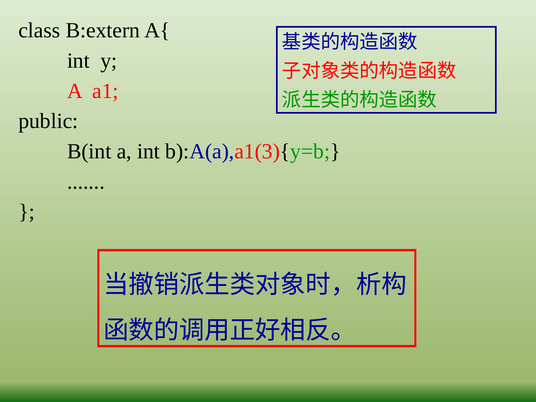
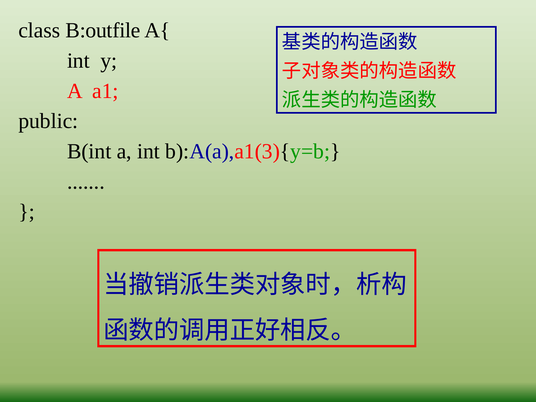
B:extern: B:extern -> B:outfile (103, 30)
